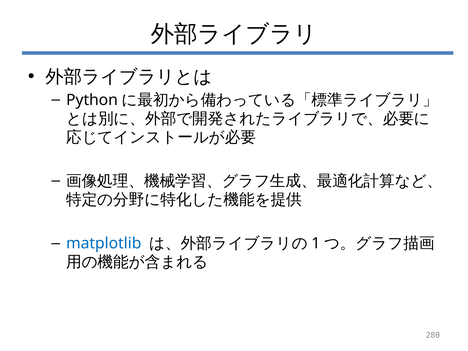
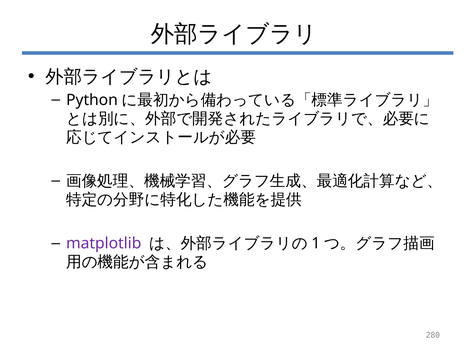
matplotlib colour: blue -> purple (104, 243)
